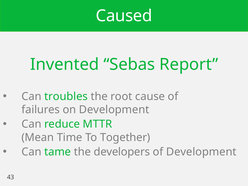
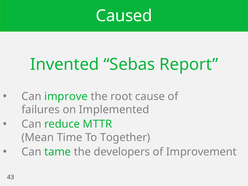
troubles: troubles -> improve (66, 96)
on Development: Development -> Implemented (114, 110)
of Development: Development -> Improvement (201, 152)
